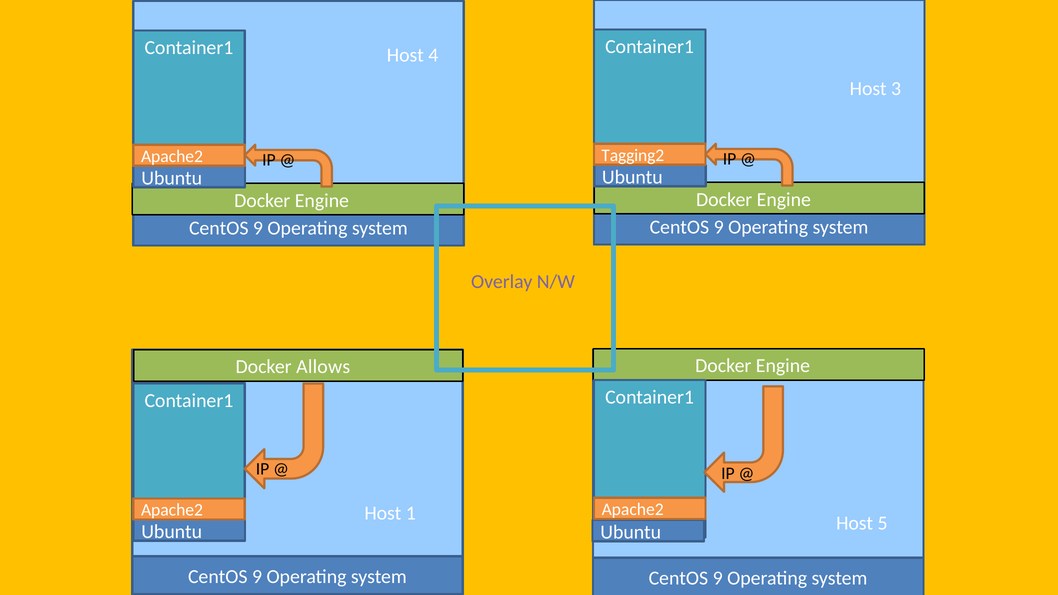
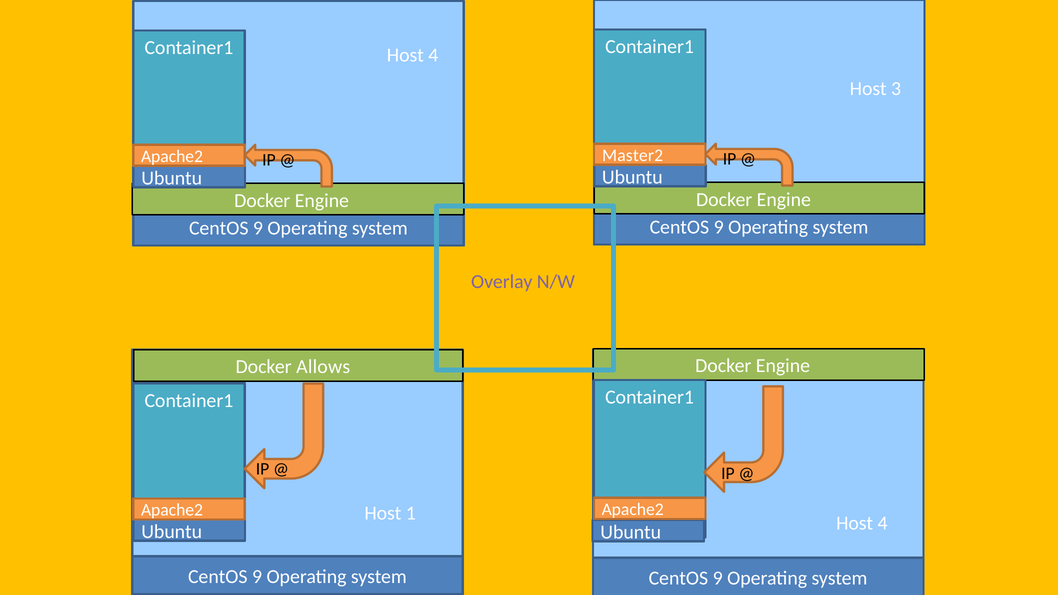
Tagging2: Tagging2 -> Master2 (633, 156)
5: 5 -> 4 (883, 523)
